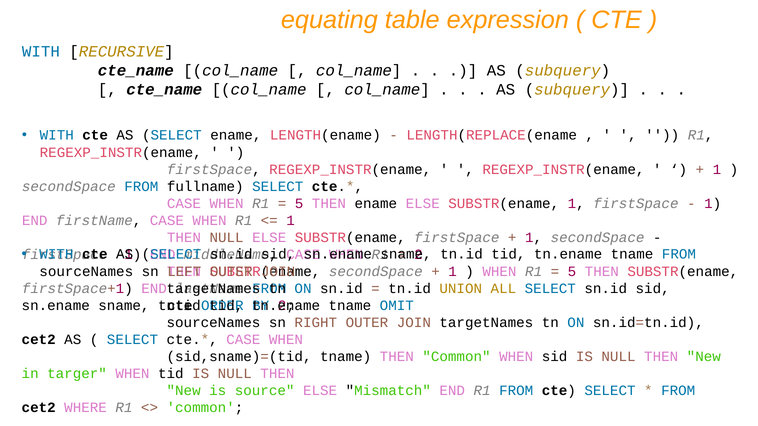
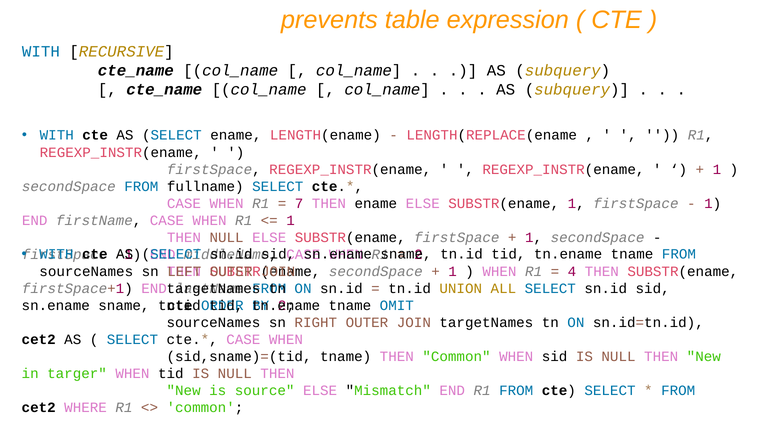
equating: equating -> prevents (329, 20)
5: 5 -> 7 (299, 204)
5: 5 -> 4 (572, 272)
